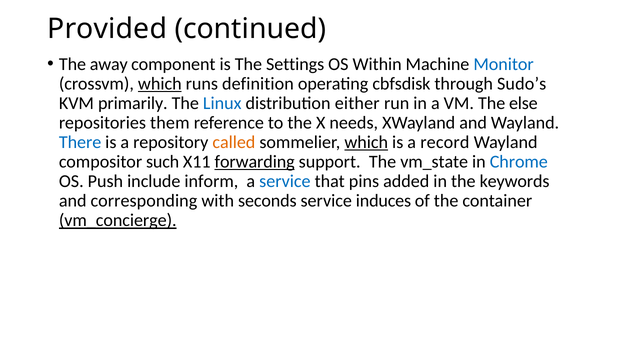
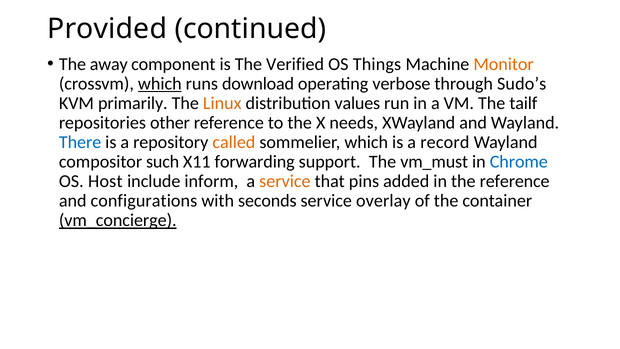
Settings: Settings -> Verified (295, 64)
Within: Within -> Things (377, 64)
Monitor colour: blue -> orange (504, 64)
definition: definition -> download (258, 84)
cbfsdisk: cbfsdisk -> verbose (401, 84)
Linux colour: blue -> orange (222, 103)
either: either -> values (357, 103)
else: else -> tailf (523, 103)
them: them -> other (170, 123)
which underline: present -> none (366, 142)
forwarding underline: present -> none (255, 162)
vm_state: vm_state -> vm_must (434, 162)
Push: Push -> Host (105, 181)
service colour: blue -> orange (285, 181)
the keywords: keywords -> reference (515, 181)
corresponding: corresponding -> configurations (144, 201)
induces: induces -> overlay (383, 201)
